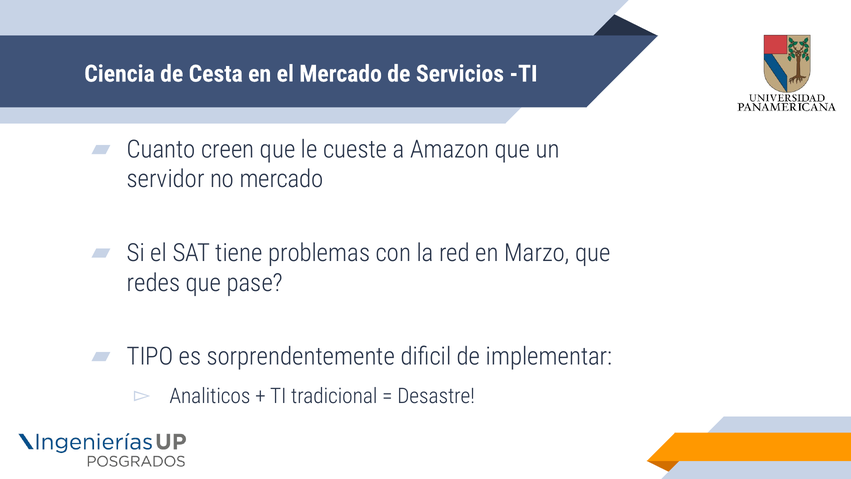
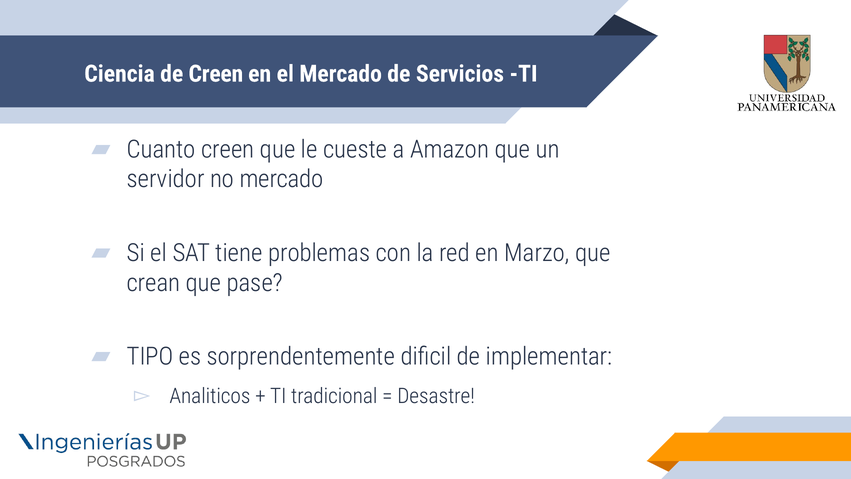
de Cesta: Cesta -> Creen (216, 74)
redes: redes -> crean (154, 283)
